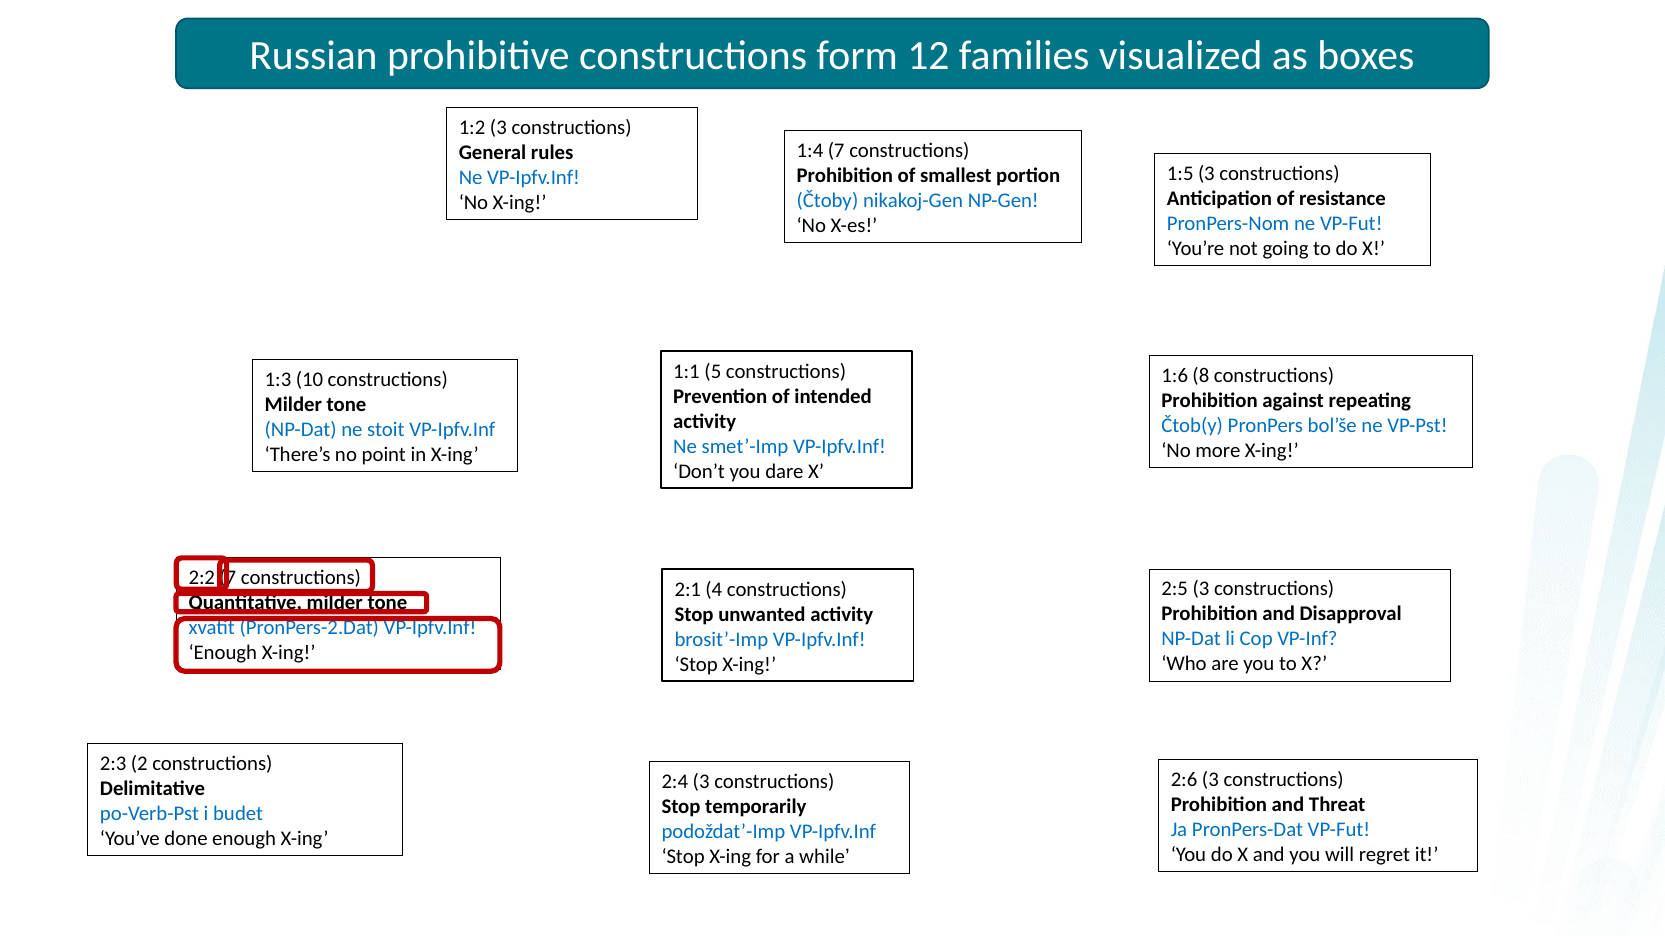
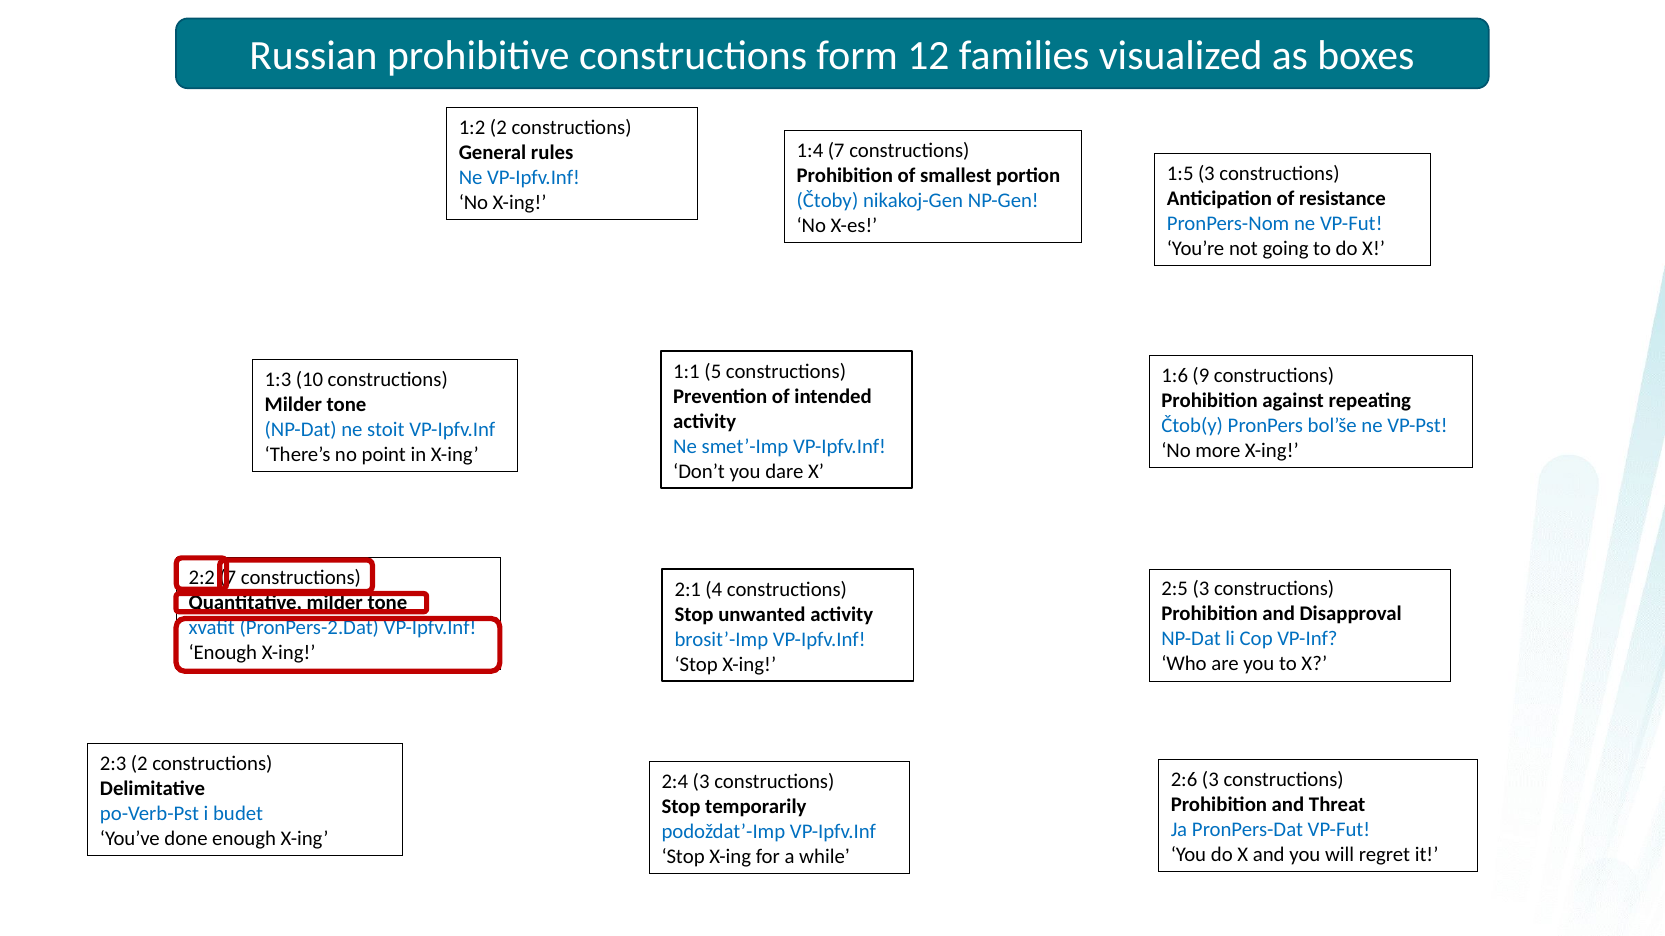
1:2 3: 3 -> 2 (498, 128)
8: 8 -> 9 (1201, 376)
